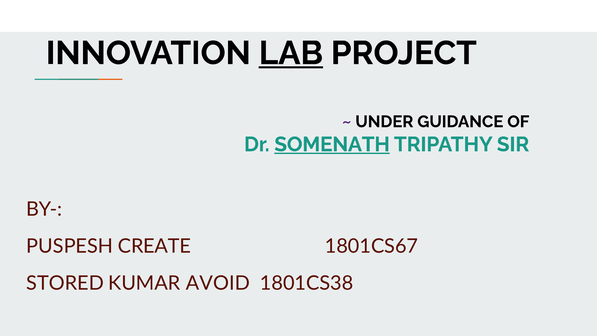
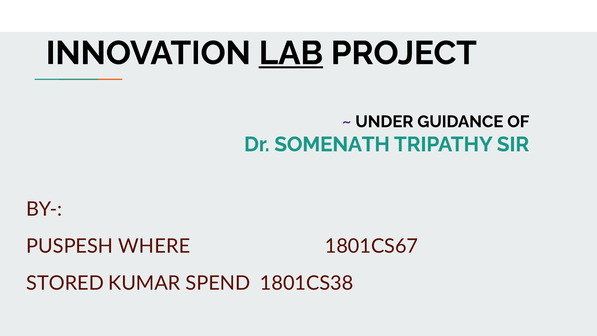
SOMENATH underline: present -> none (332, 144)
CREATE: CREATE -> WHERE (154, 246)
AVOID: AVOID -> SPEND (218, 283)
